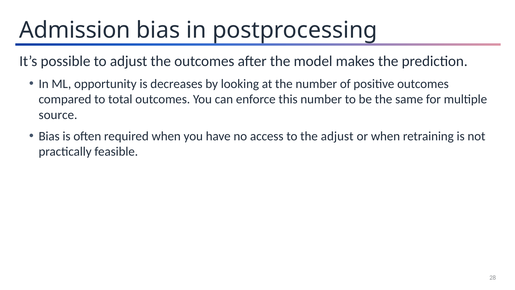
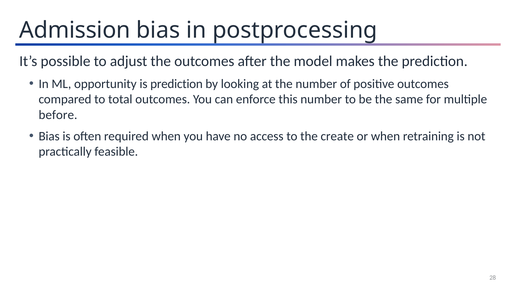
is decreases: decreases -> prediction (177, 84)
source: source -> before (58, 115)
the adjust: adjust -> create (337, 136)
